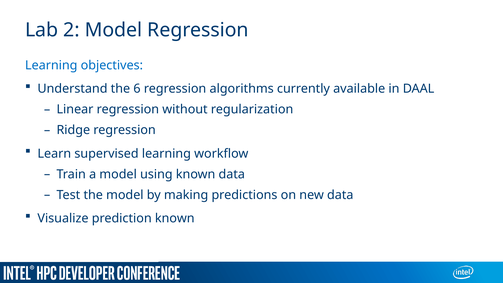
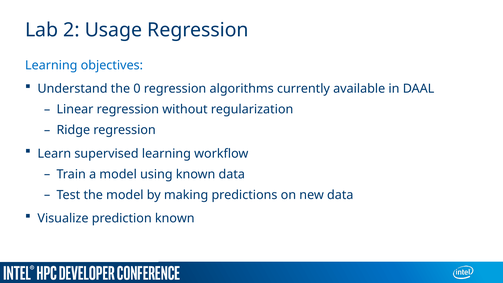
2 Model: Model -> Usage (113, 30)
6: 6 -> 0 (137, 89)
